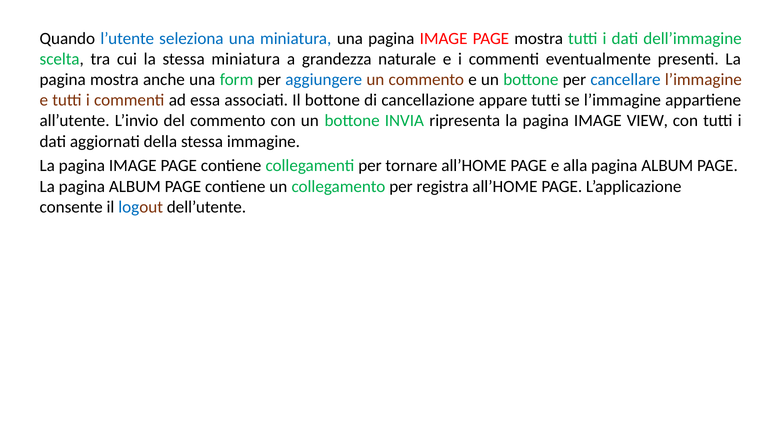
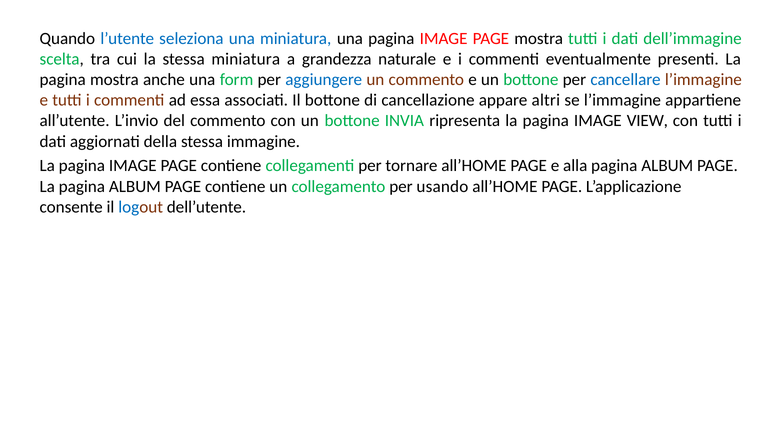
appare tutti: tutti -> altri (546, 100)
registra: registra -> usando (442, 186)
